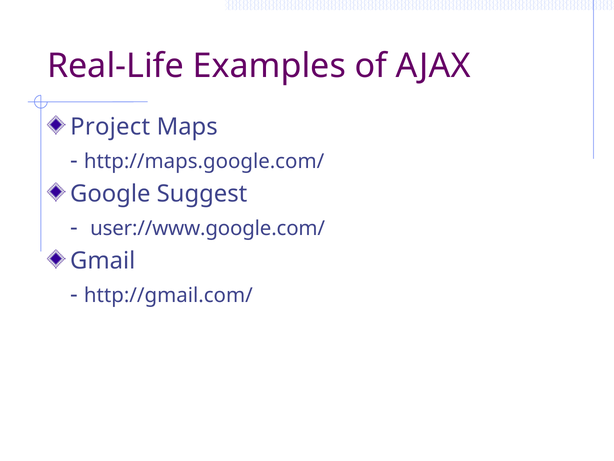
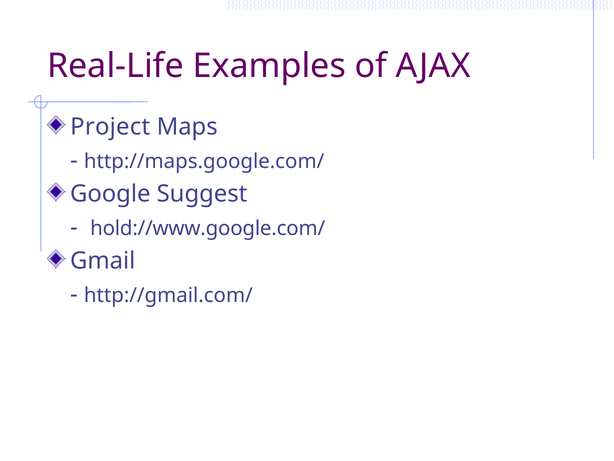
user://www.google.com/: user://www.google.com/ -> hold://www.google.com/ (208, 228)
